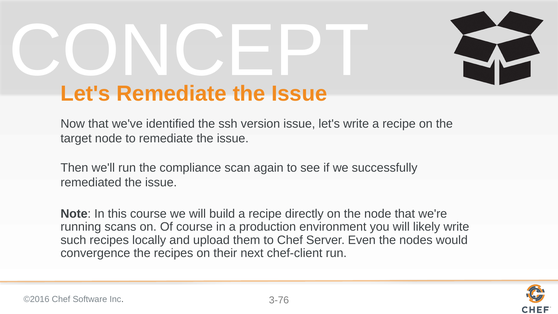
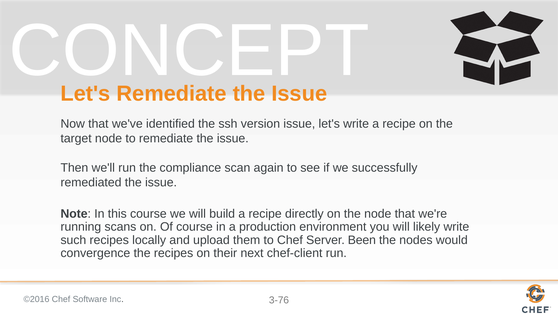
Even: Even -> Been (362, 240)
